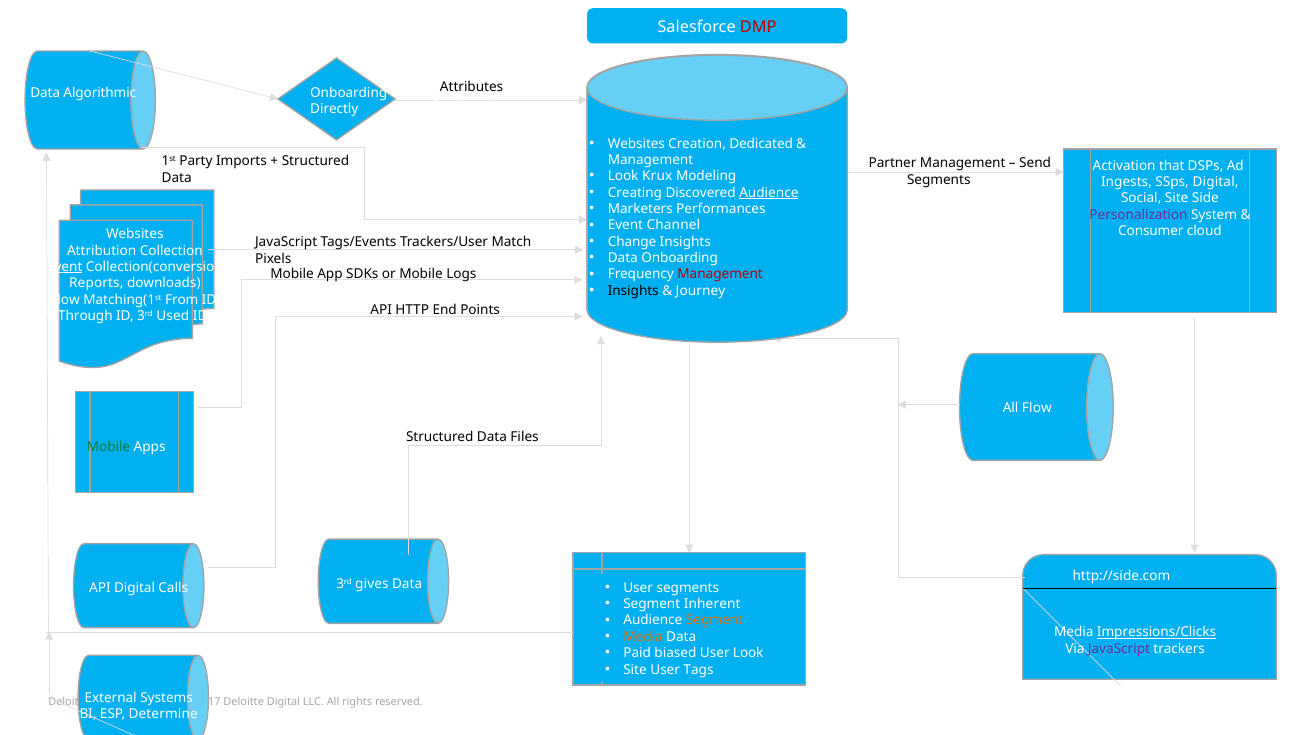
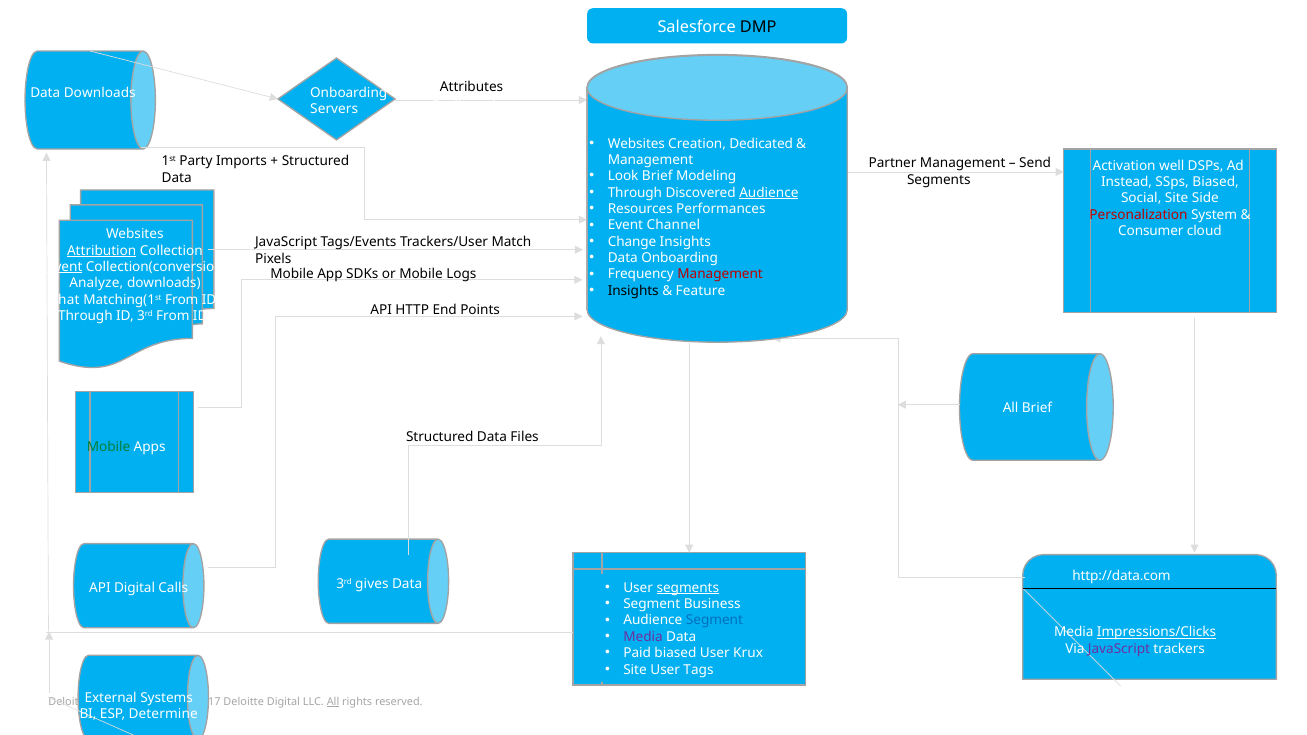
DMP colour: red -> black (758, 27)
Data Algorithmic: Algorithmic -> Downloads (100, 93)
Directly: Directly -> Servers (334, 109)
that: that -> well (1172, 166)
Look Krux: Krux -> Brief (657, 176)
Ingests: Ingests -> Instead (1127, 182)
SSps Digital: Digital -> Biased (1216, 182)
Creating: Creating -> Through (635, 193)
Marketers: Marketers -> Resources (640, 209)
Personalization colour: purple -> red (1139, 215)
Attribution underline: none -> present (102, 251)
Reports: Reports -> Analyze (96, 283)
Journey: Journey -> Feature (701, 291)
Flow: Flow -> That (65, 300)
3rd Used: Used -> From (173, 316)
All Flow: Flow -> Brief (1037, 408)
http://side.com: http://side.com -> http://data.com (1121, 576)
segments underline: none -> present (688, 588)
Inherent: Inherent -> Business (712, 604)
Segment colour: orange -> blue (714, 621)
Media colour: orange -> purple (643, 637)
User Look: Look -> Krux (748, 653)
All underline: none -> present (333, 702)
